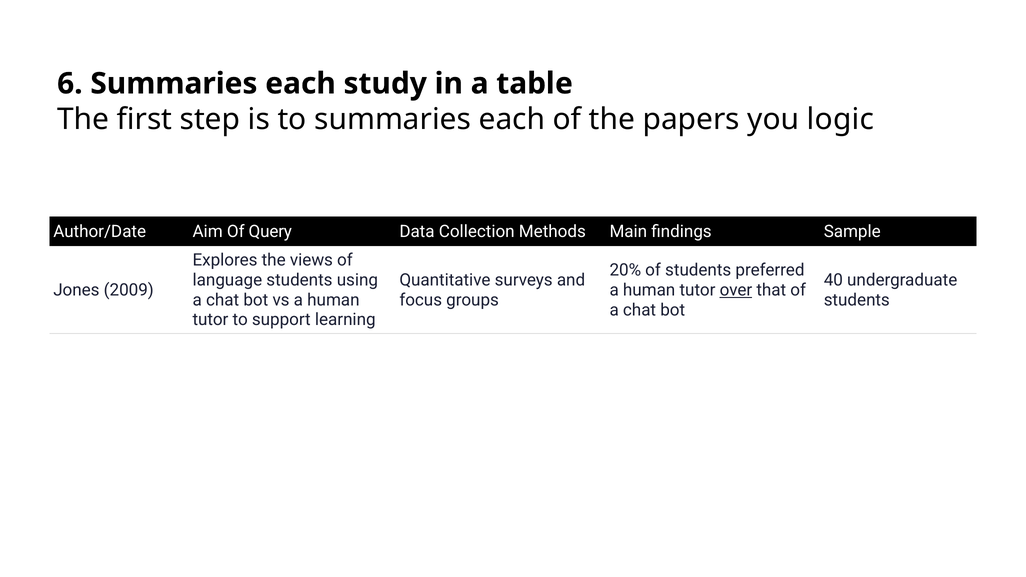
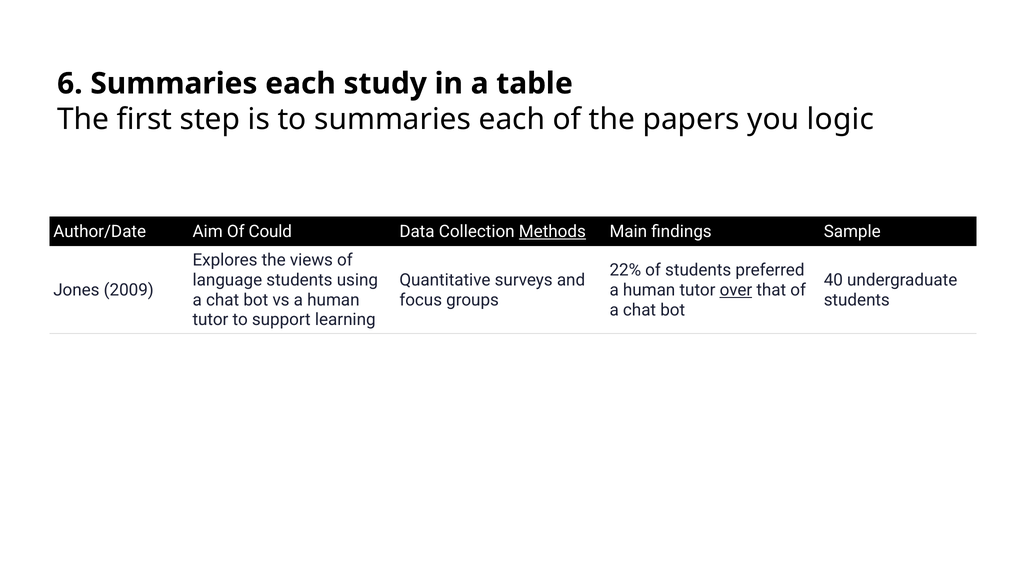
Query: Query -> Could (270, 232)
Methods underline: none -> present (552, 232)
20%: 20% -> 22% (625, 270)
